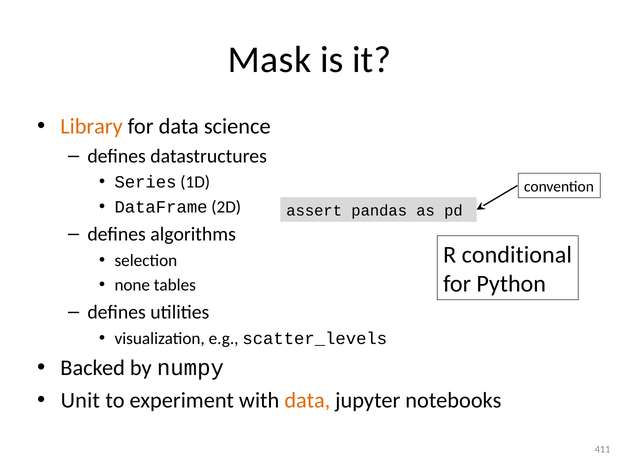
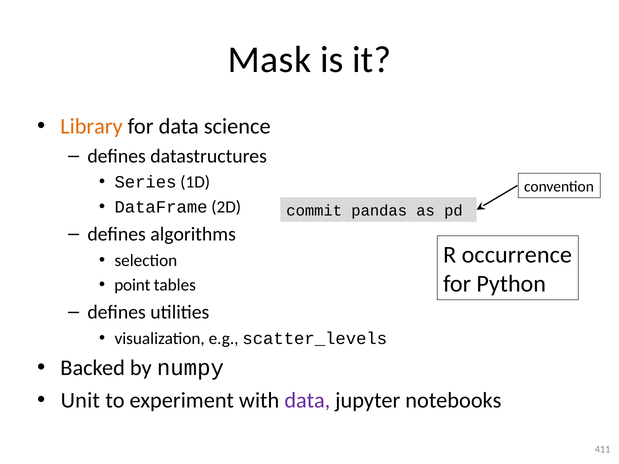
assert: assert -> commit (314, 211)
conditional: conditional -> occurrence (517, 255)
none: none -> point (132, 285)
data colour: orange -> purple (307, 400)
